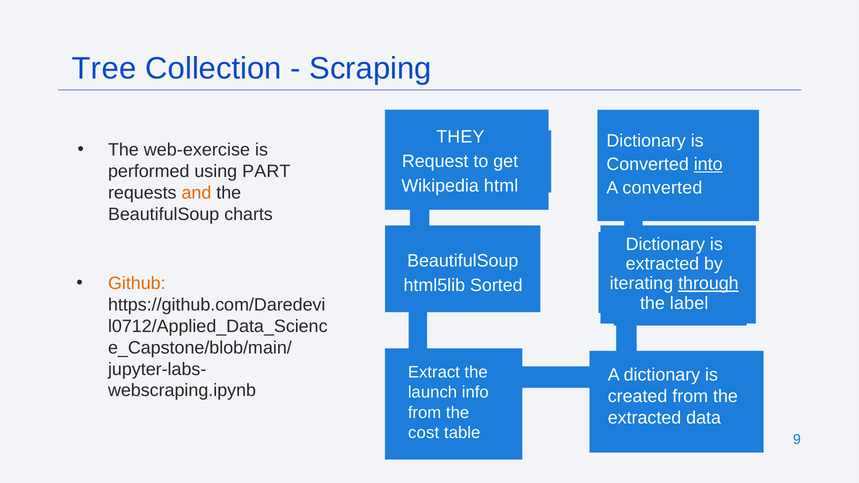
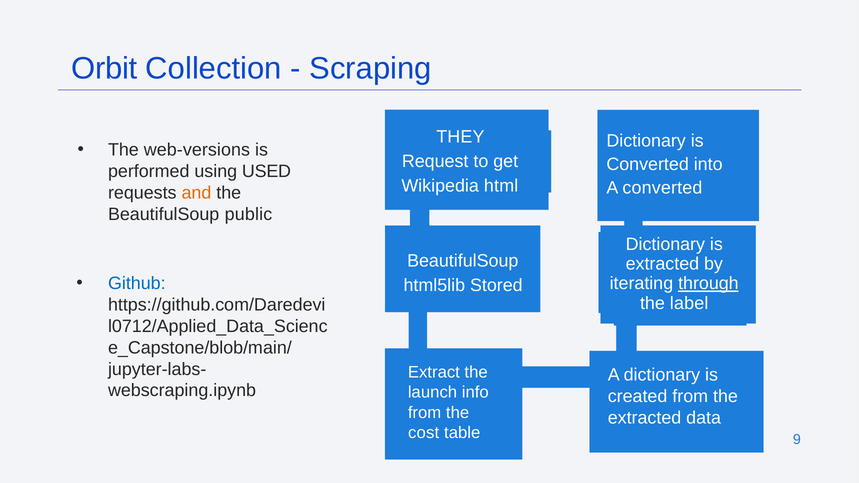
Tree: Tree -> Orbit (104, 68)
web-exercise: web-exercise -> web-versions (197, 150)
into underline: present -> none (708, 164)
PART: PART -> USED (266, 171)
charts: charts -> public (248, 214)
Github colour: orange -> blue (137, 283)
Sorted: Sorted -> Stored (496, 285)
